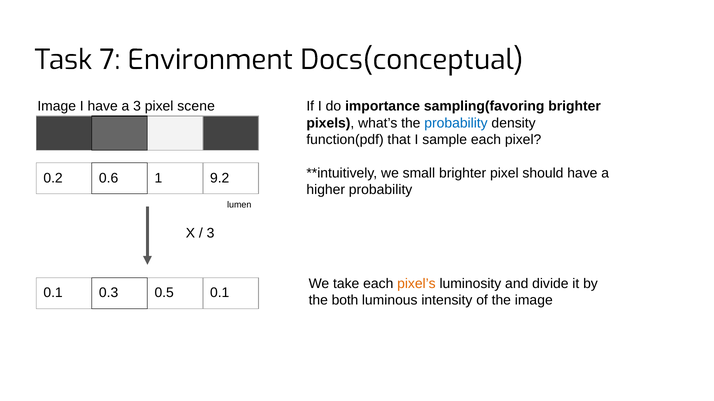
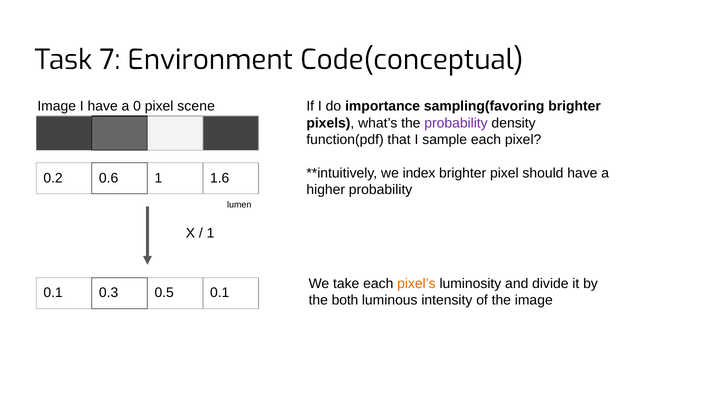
Docs(conceptual: Docs(conceptual -> Code(conceptual (412, 60)
a 3: 3 -> 0 (137, 107)
probability colour: blue -> purple (456, 123)
small: small -> index (419, 173)
9.2: 9.2 -> 1.6 (220, 178)
3: 3 -> 1 (211, 233)
